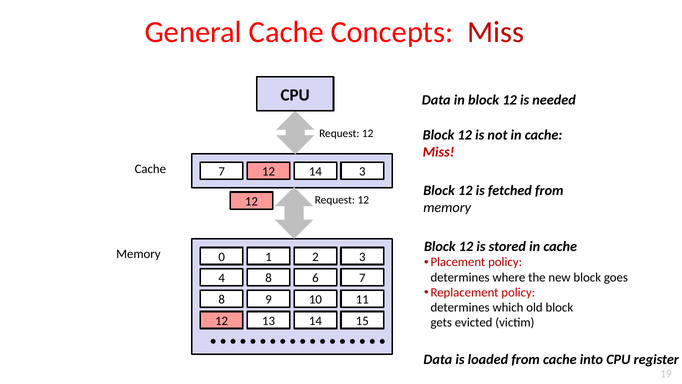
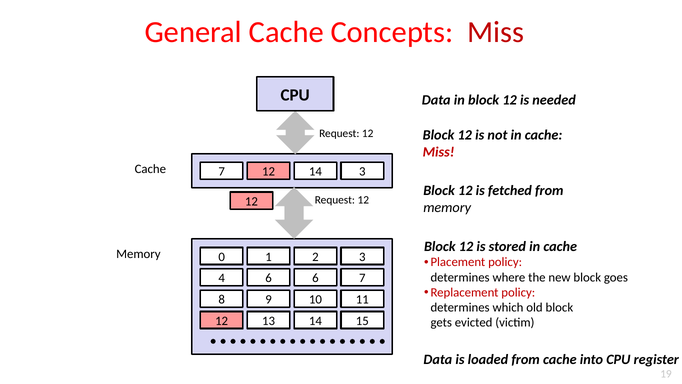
4 8: 8 -> 6 (269, 278)
